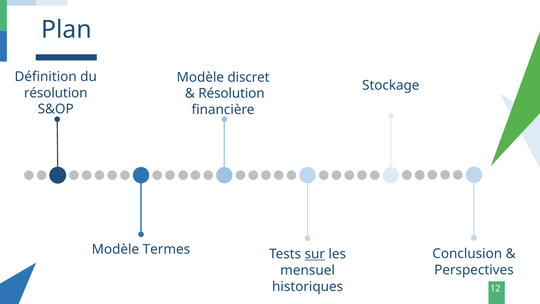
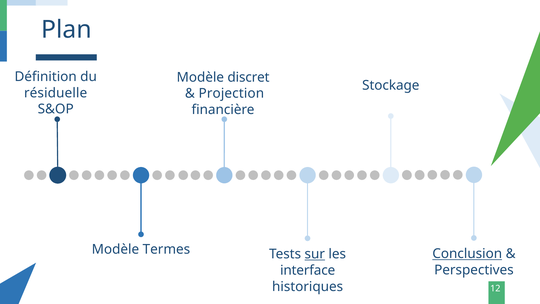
résolution: résolution -> résiduelle (56, 93)
Résolution: Résolution -> Projection (231, 93)
Conclusion underline: none -> present (467, 254)
mensuel: mensuel -> interface (308, 270)
